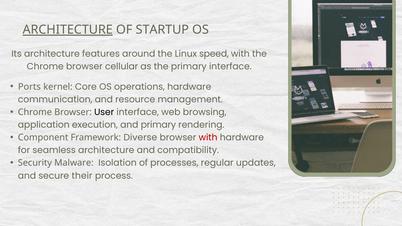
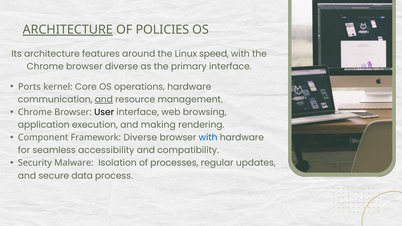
STARTUP: STARTUP -> POLICIES (162, 30)
browser cellular: cellular -> diverse (122, 67)
and underline: none -> present (104, 100)
and primary: primary -> making (158, 125)
with colour: red -> blue (208, 138)
seamless architecture: architecture -> accessibility (106, 150)
their: their -> data (82, 176)
